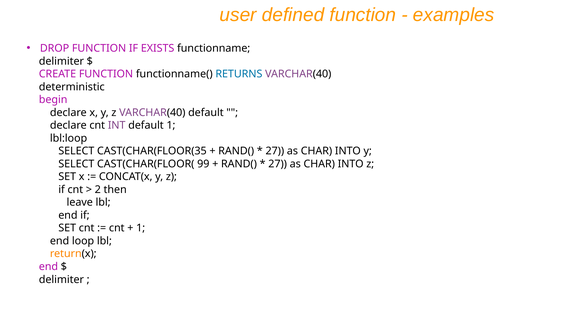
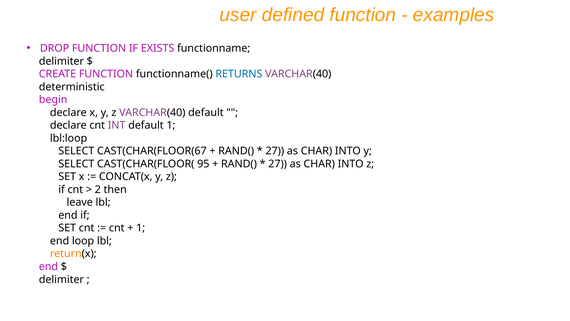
CAST(CHAR(FLOOR(35: CAST(CHAR(FLOOR(35 -> CAST(CHAR(FLOOR(67 (152, 151)
99: 99 -> 95 (203, 164)
